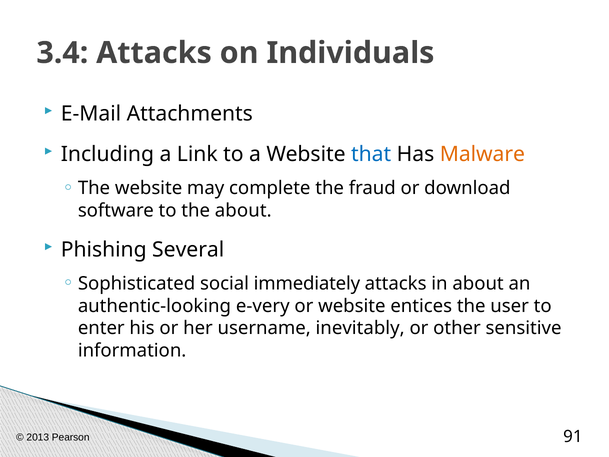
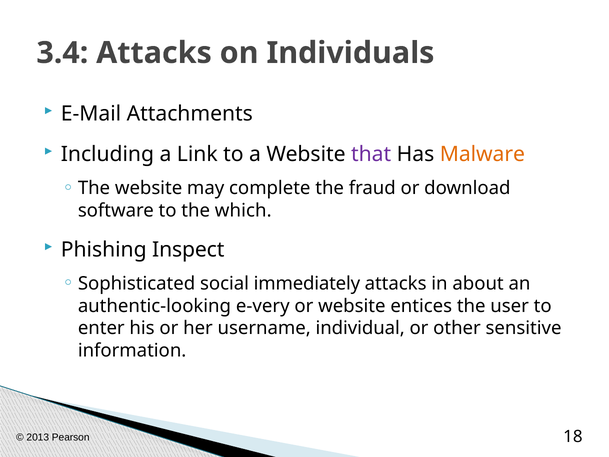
that colour: blue -> purple (371, 154)
the about: about -> which (243, 210)
Several: Several -> Inspect (188, 250)
inevitably: inevitably -> individual (360, 328)
91: 91 -> 18 (573, 436)
